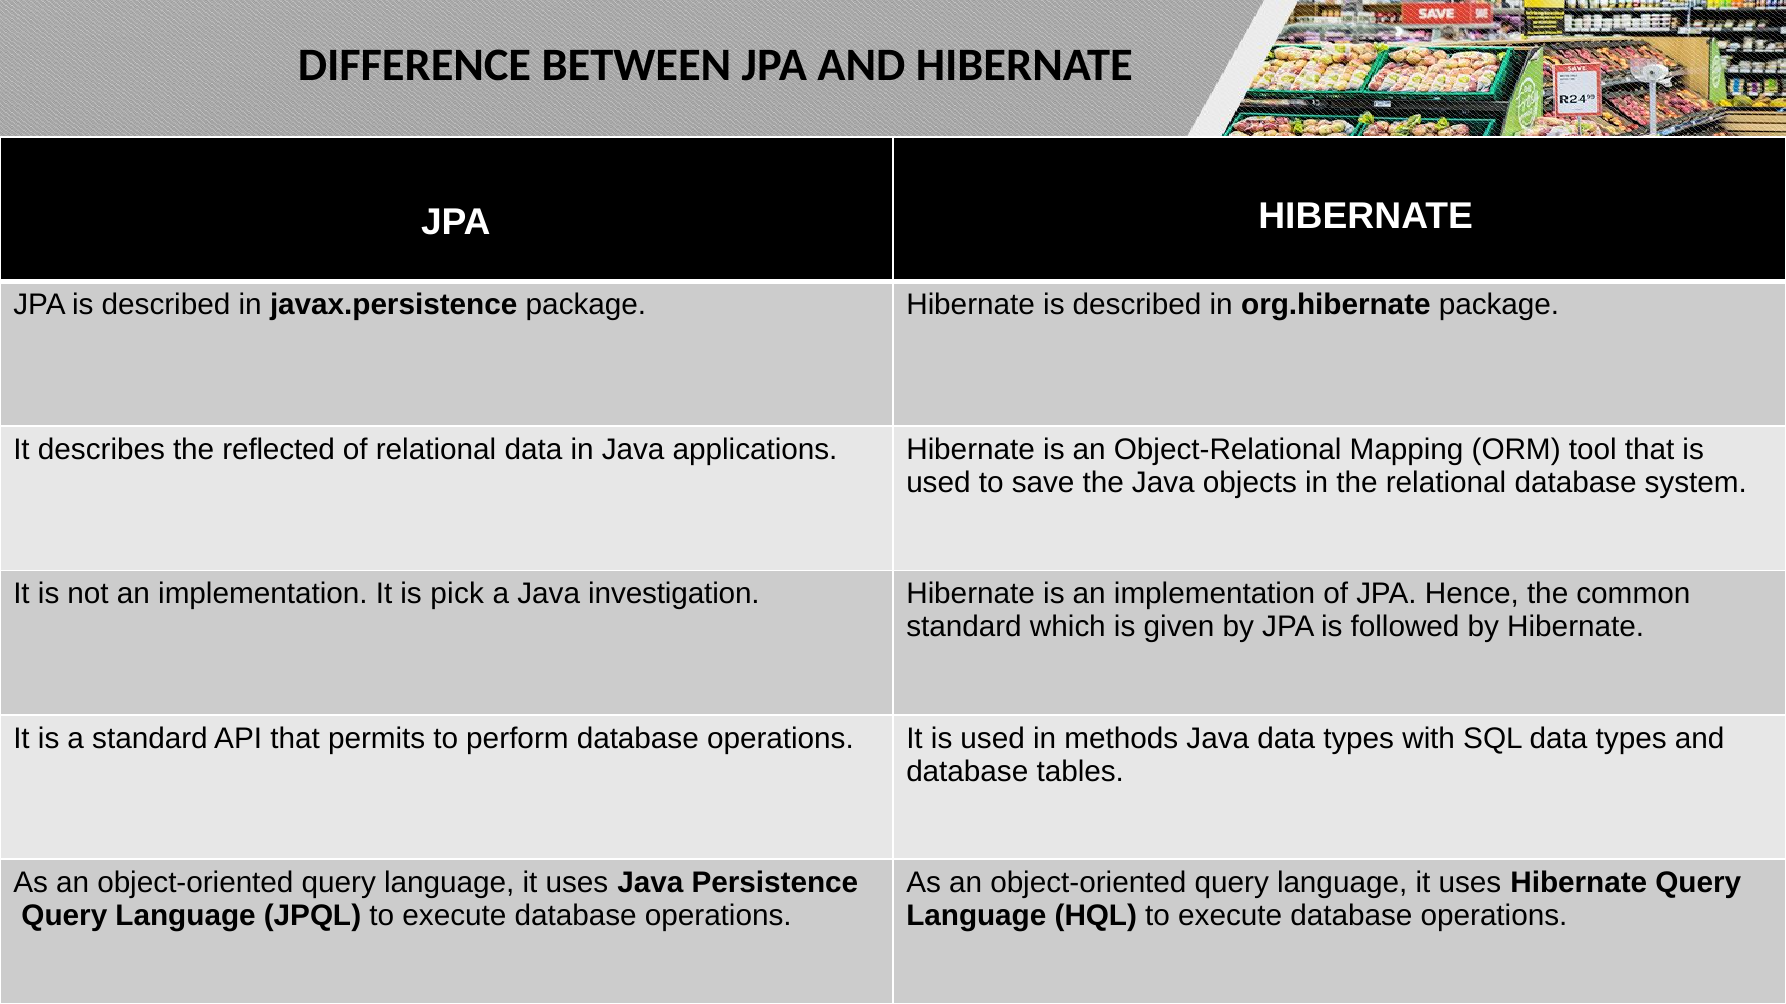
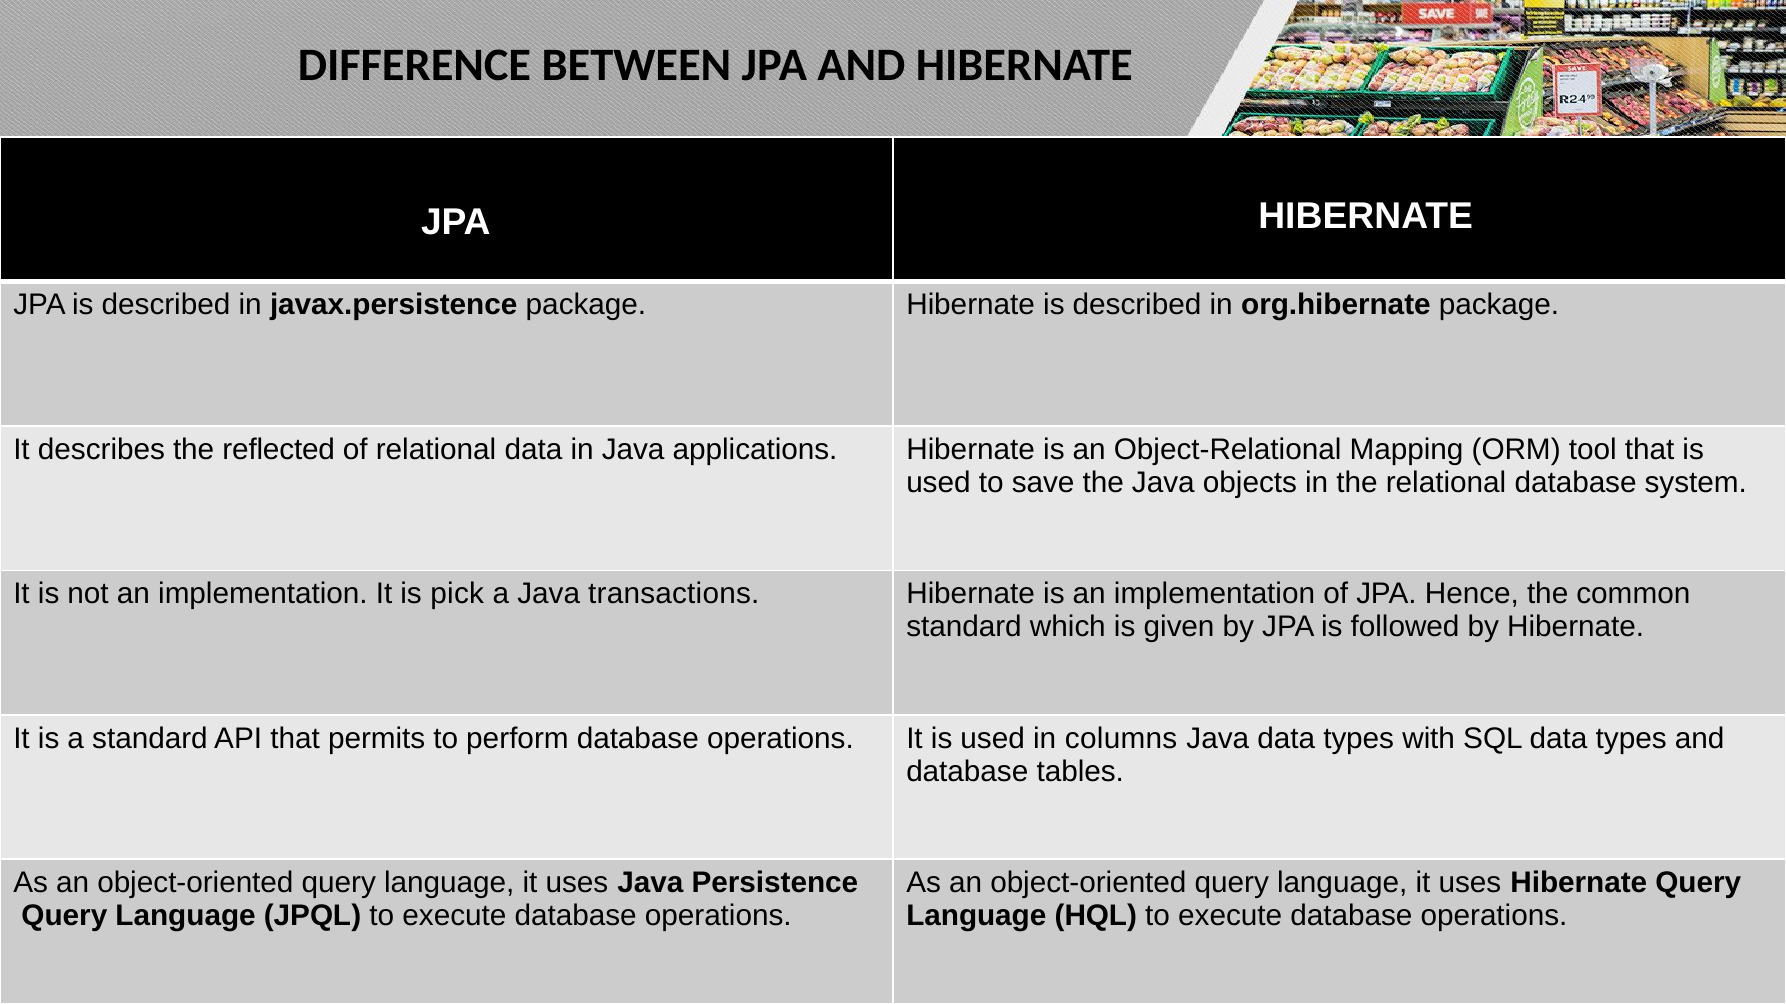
investigation: investigation -> transactions (674, 594)
methods: methods -> columns (1121, 739)
